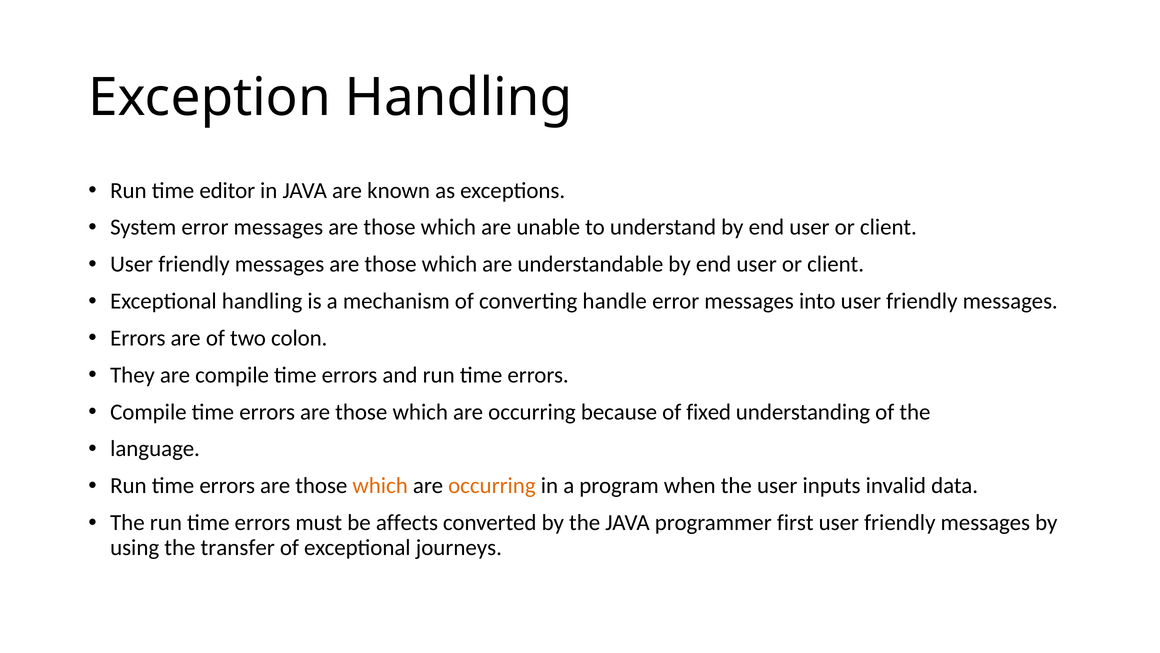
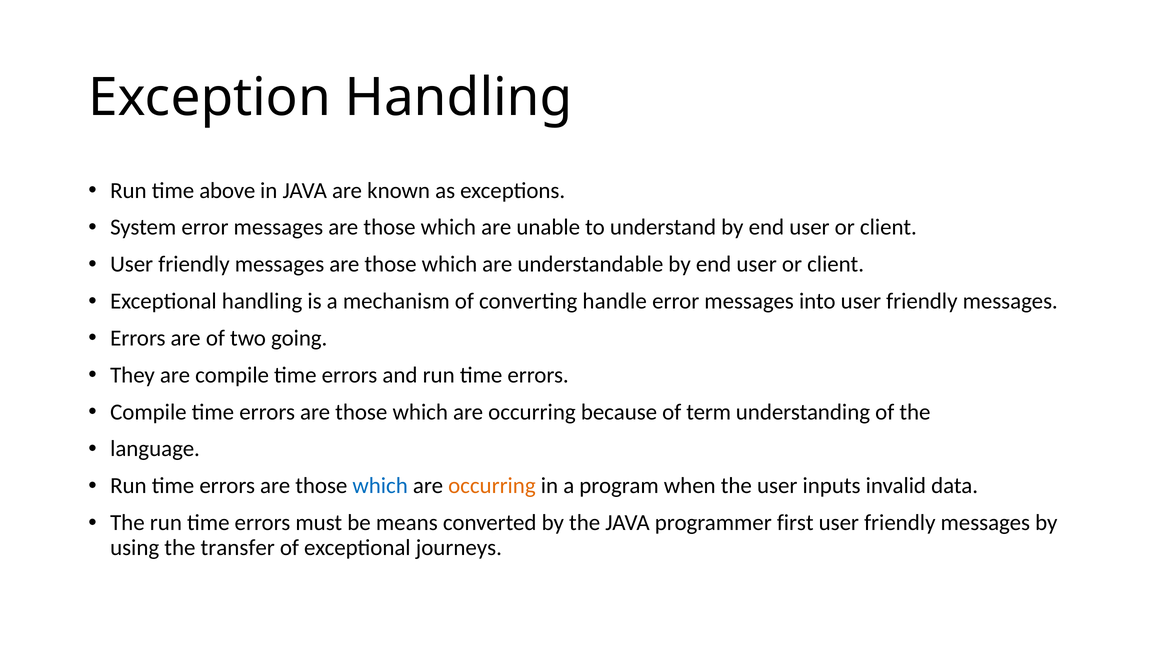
editor: editor -> above (227, 190)
colon: colon -> going (299, 338)
fixed: fixed -> term (709, 412)
which colour: orange -> blue (380, 485)
affects: affects -> means (407, 522)
